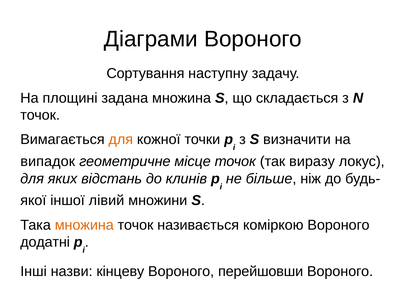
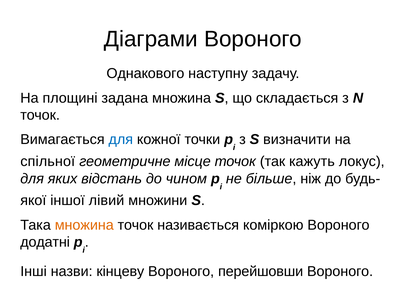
Сортування: Сортування -> Однакового (145, 74)
для colour: orange -> blue (121, 140)
випадок: випадок -> спільної (48, 162)
виразу: виразу -> кажуть (312, 162)
клинів: клинів -> чином (186, 179)
